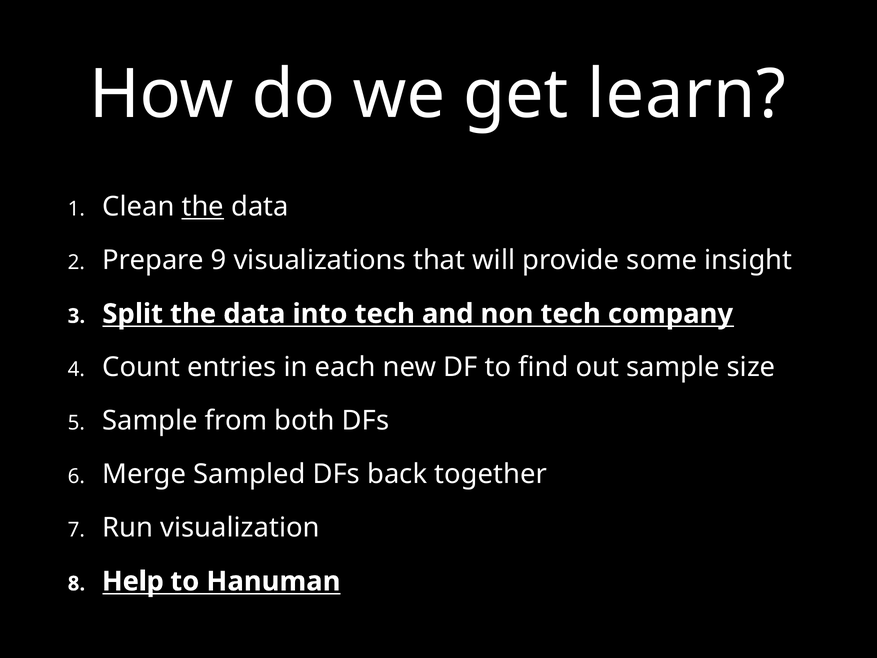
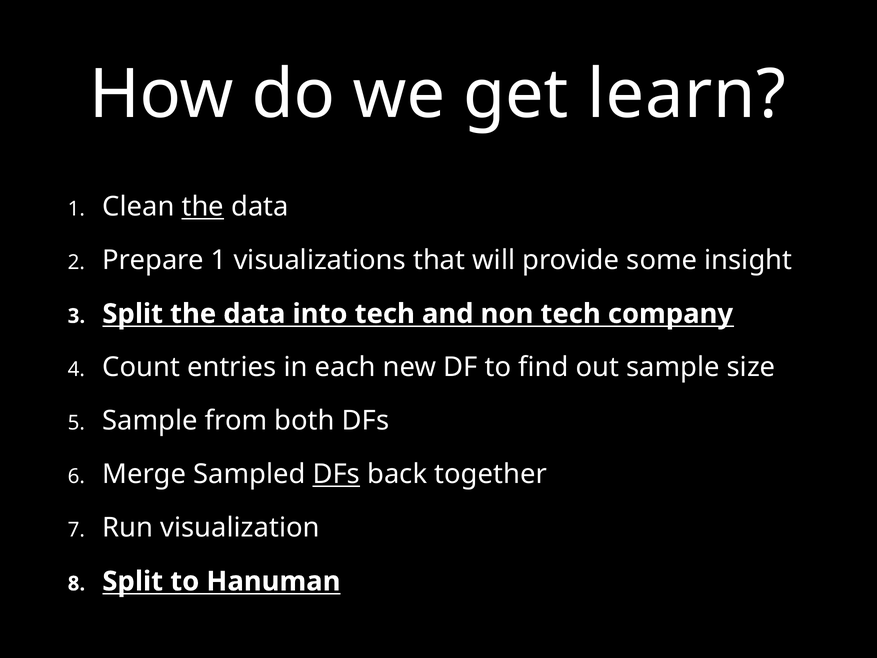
Prepare 9: 9 -> 1 (219, 260)
DFs underline: none -> present (336, 474)
Help: Help -> Split (133, 581)
